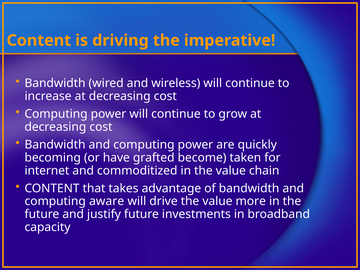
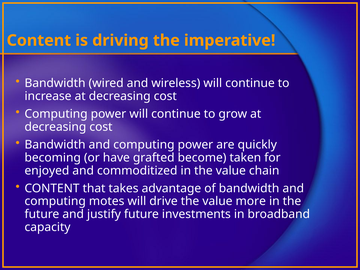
internet: internet -> enjoyed (47, 171)
aware: aware -> motes (107, 201)
